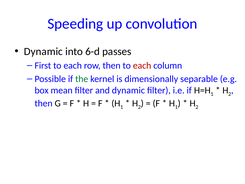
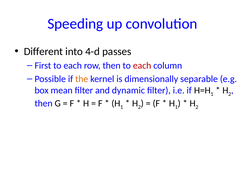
Dynamic: Dynamic -> Different (43, 51)
6-d: 6-d -> 4-d (93, 51)
the colour: green -> orange (82, 79)
